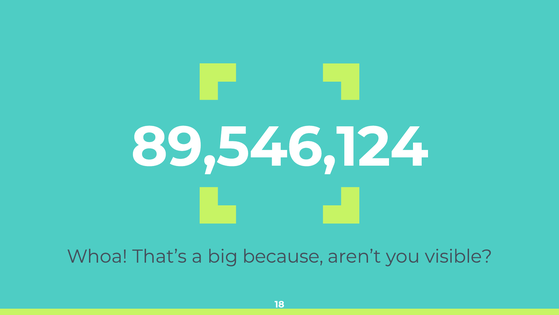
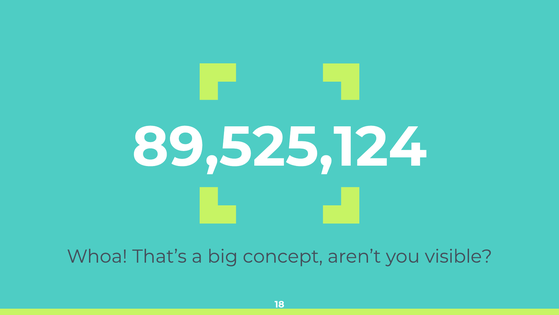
89,546,124: 89,546,124 -> 89,525,124 (279, 147)
because: because -> concept (283, 256)
